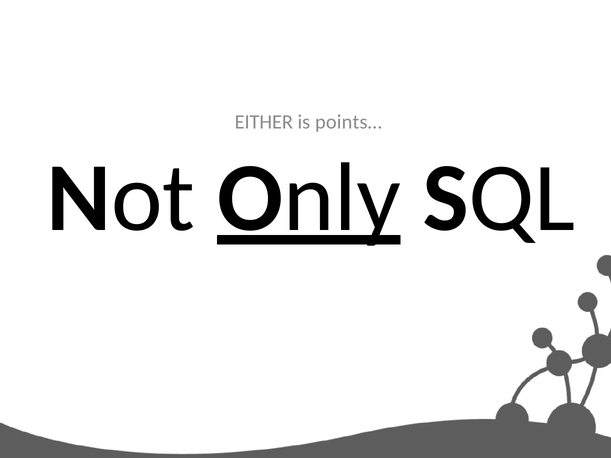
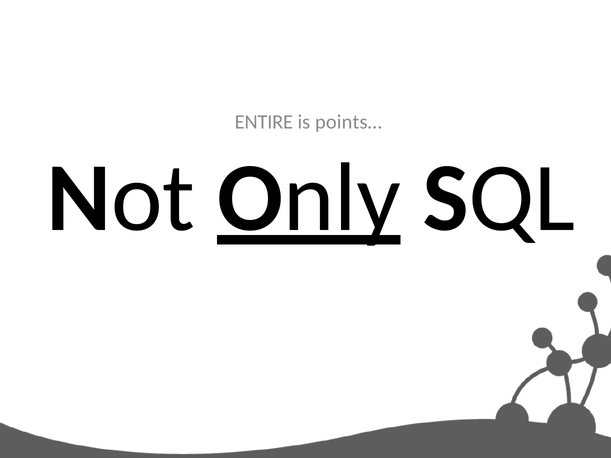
EITHER: EITHER -> ENTIRE (264, 122)
